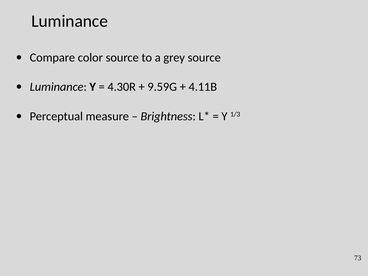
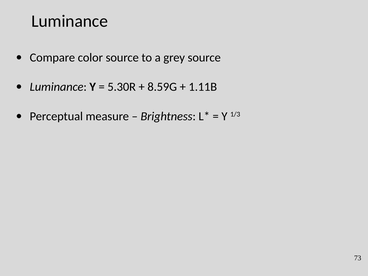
4.30R: 4.30R -> 5.30R (122, 87)
9.59G: 9.59G -> 8.59G (162, 87)
4.11B: 4.11B -> 1.11B (203, 87)
